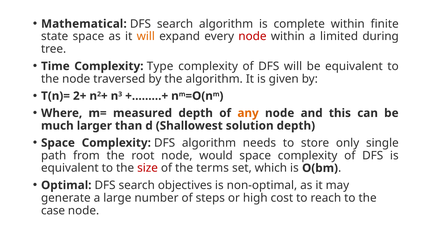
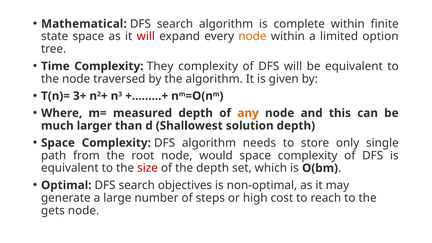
will colour: orange -> red (146, 36)
node colour: red -> orange (252, 36)
during: during -> option (381, 36)
Type: Type -> They (160, 66)
2+: 2+ -> 3+ (80, 96)
the terms: terms -> depth (213, 168)
case: case -> gets (53, 210)
